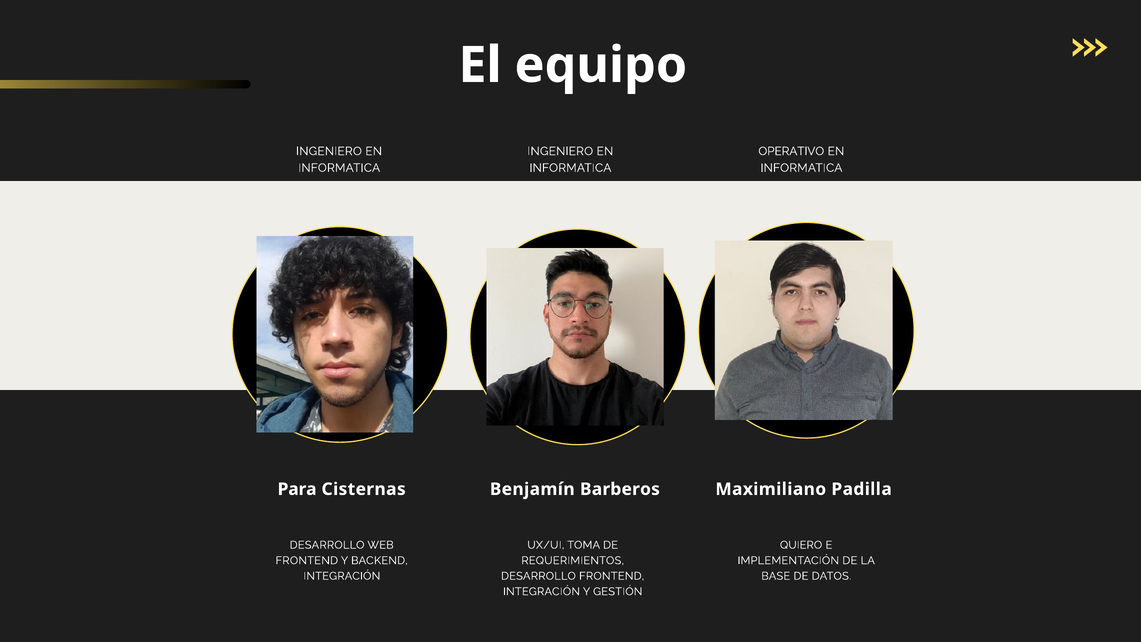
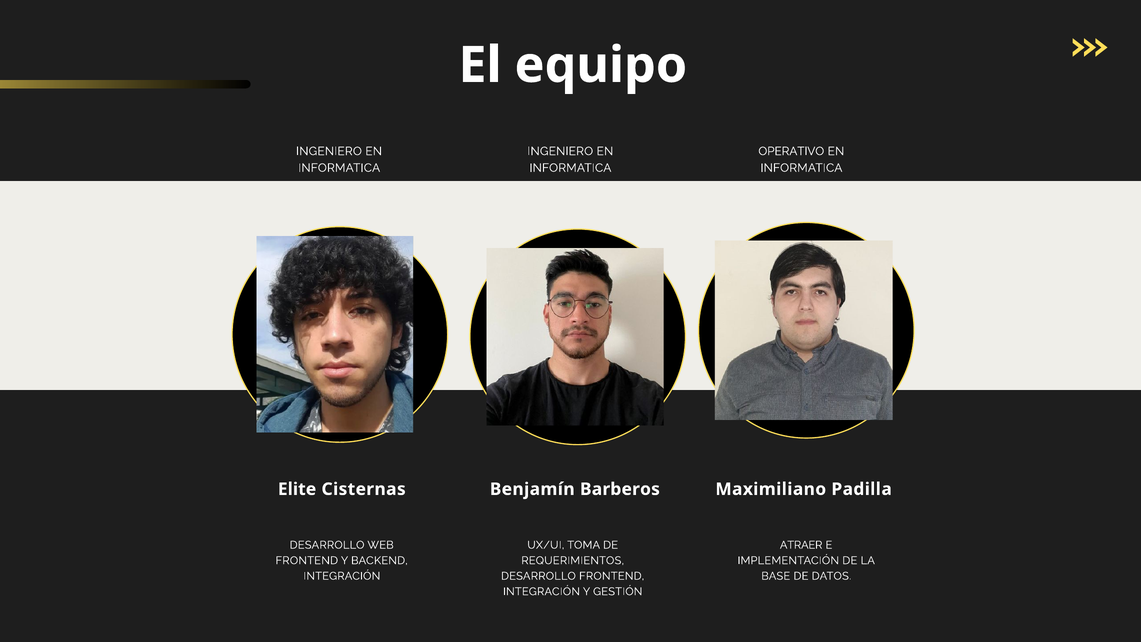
Para: Para -> Elite (297, 489)
QUIERO: QUIERO -> ATRAER (801, 545)
